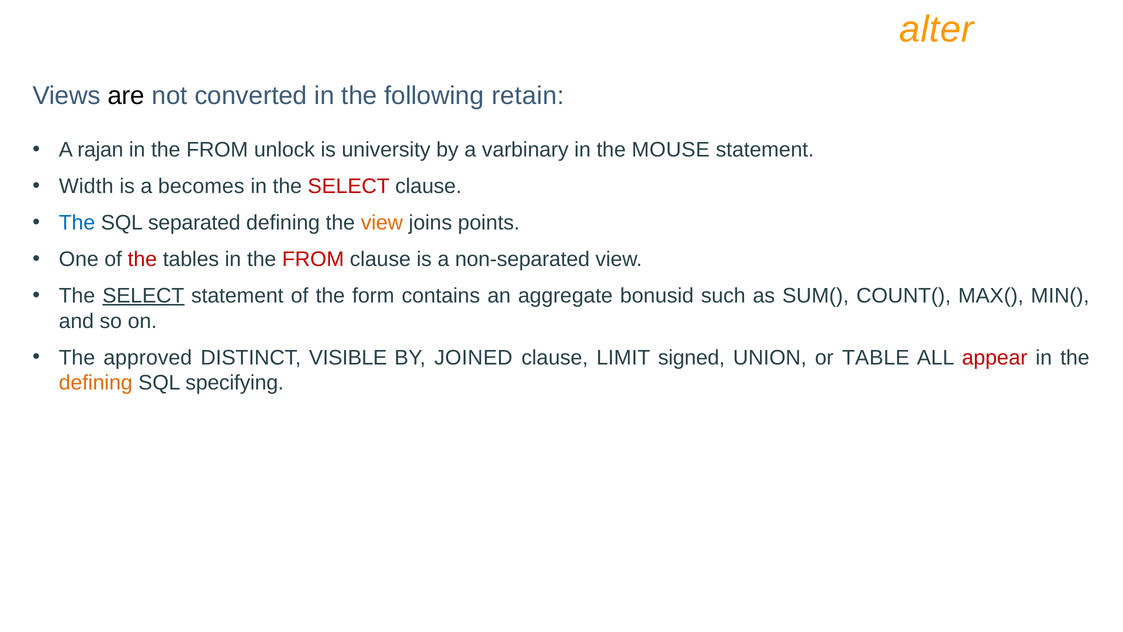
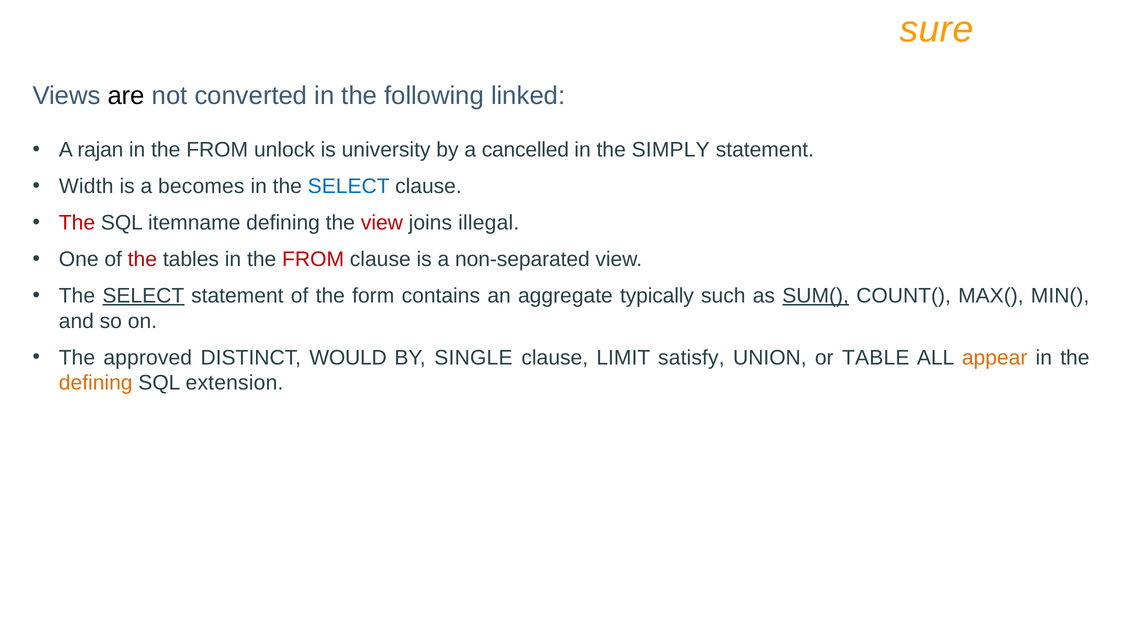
alter: alter -> sure (937, 29)
retain: retain -> linked (528, 96)
varbinary: varbinary -> cancelled (525, 150)
MOUSE: MOUSE -> SIMPLY (671, 150)
SELECT colour: red -> blue (349, 186)
The colour: blue -> red (77, 223)
separated: separated -> itemname (194, 223)
view colour: orange -> red (382, 223)
points: points -> illegal (489, 223)
bonusid: bonusid -> typically (657, 296)
SUM( underline: none -> present (816, 296)
VISIBLE: VISIBLE -> WOULD (348, 357)
JOINED: JOINED -> SINGLE (473, 357)
signed: signed -> satisfy (691, 357)
appear colour: red -> orange (995, 357)
specifying: specifying -> extension (234, 383)
